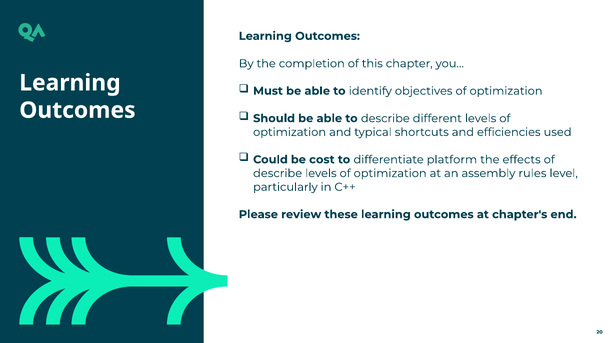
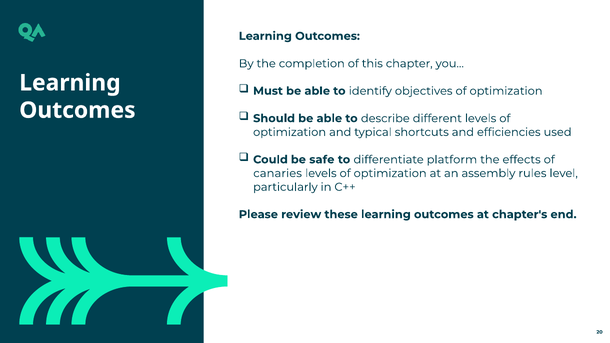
cost: cost -> safe (322, 160)
describe: describe -> canaries (278, 173)
